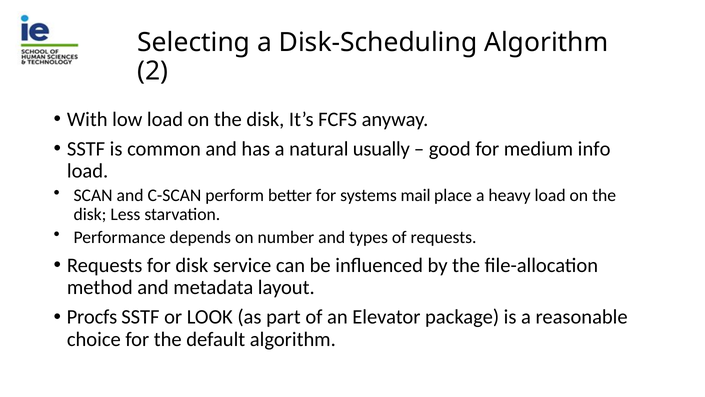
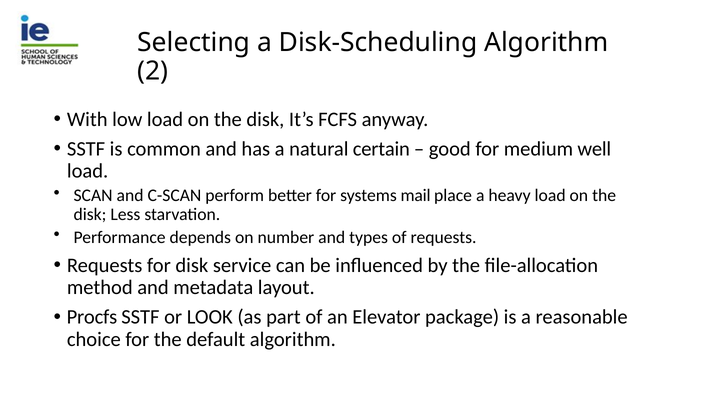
usually: usually -> certain (381, 149)
info: info -> well (594, 149)
